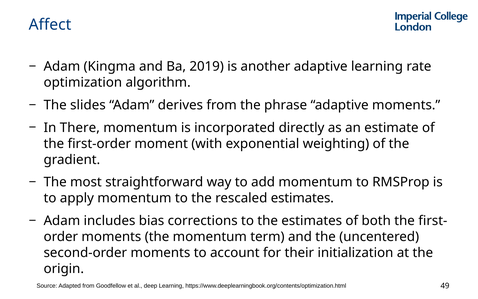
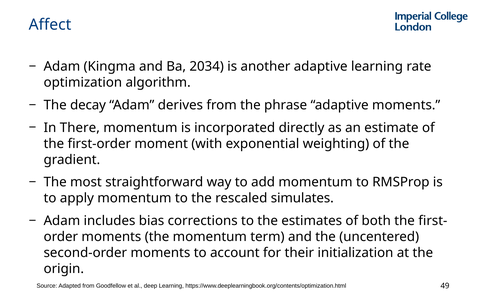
2019: 2019 -> 2034 (207, 67)
slides: slides -> decay (88, 105)
rescaled estimates: estimates -> simulates (302, 198)
